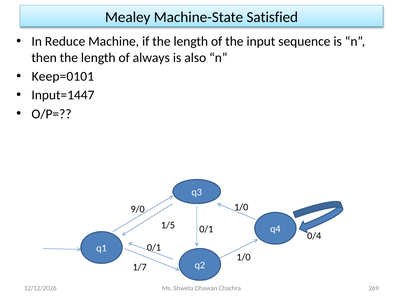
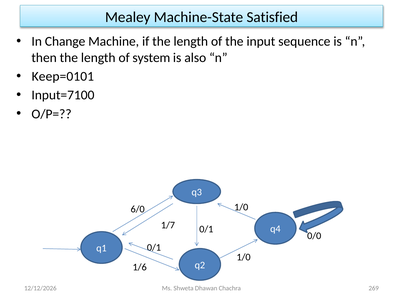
Reduce: Reduce -> Change (65, 42)
always: always -> system (151, 58)
Input=1447: Input=1447 -> Input=7100 (63, 95)
9/0: 9/0 -> 6/0 (138, 209)
1/5: 1/5 -> 1/7 (168, 225)
0/4: 0/4 -> 0/0 (314, 236)
1/7: 1/7 -> 1/6 (140, 267)
